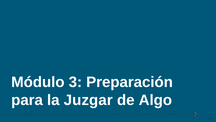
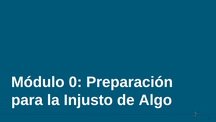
3: 3 -> 0 (75, 82)
Juzgar: Juzgar -> Injusto (88, 100)
